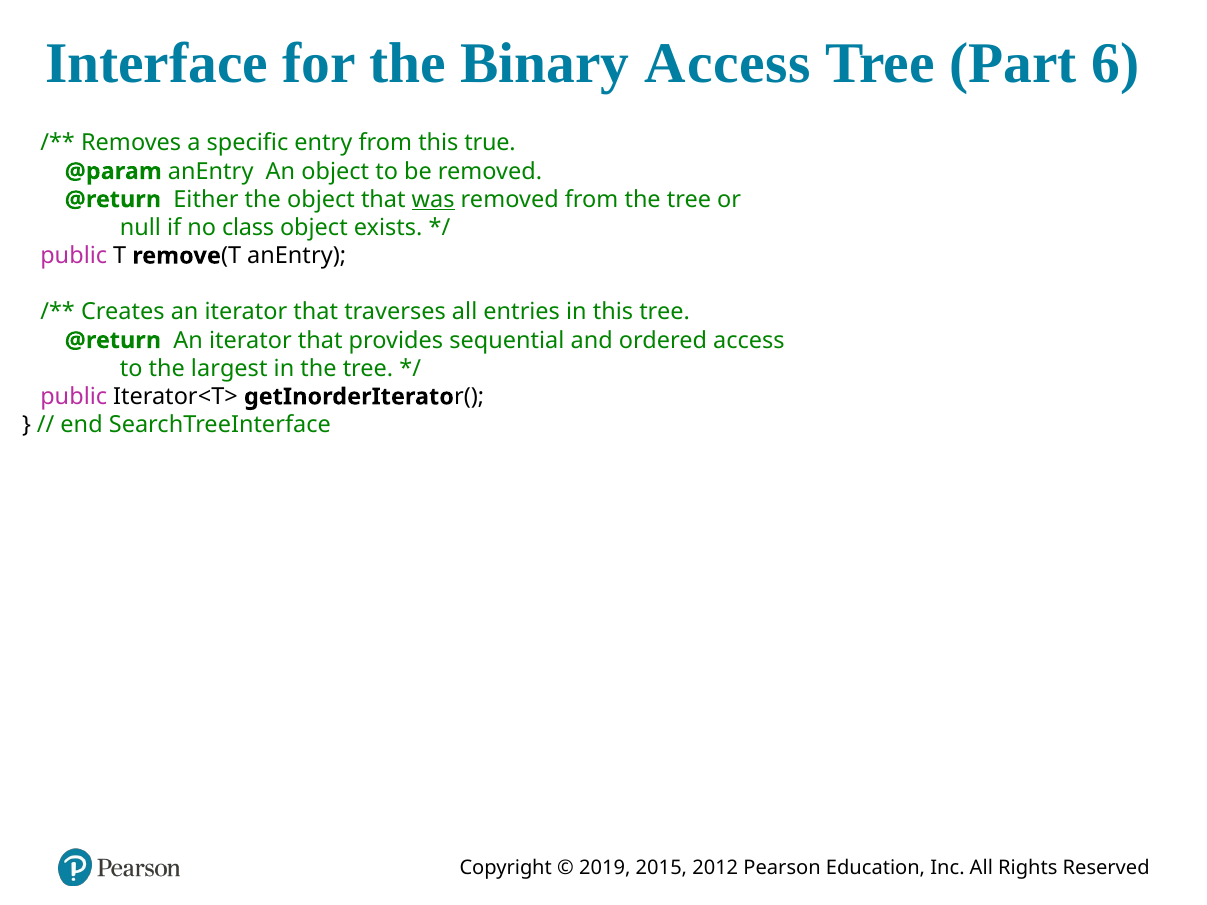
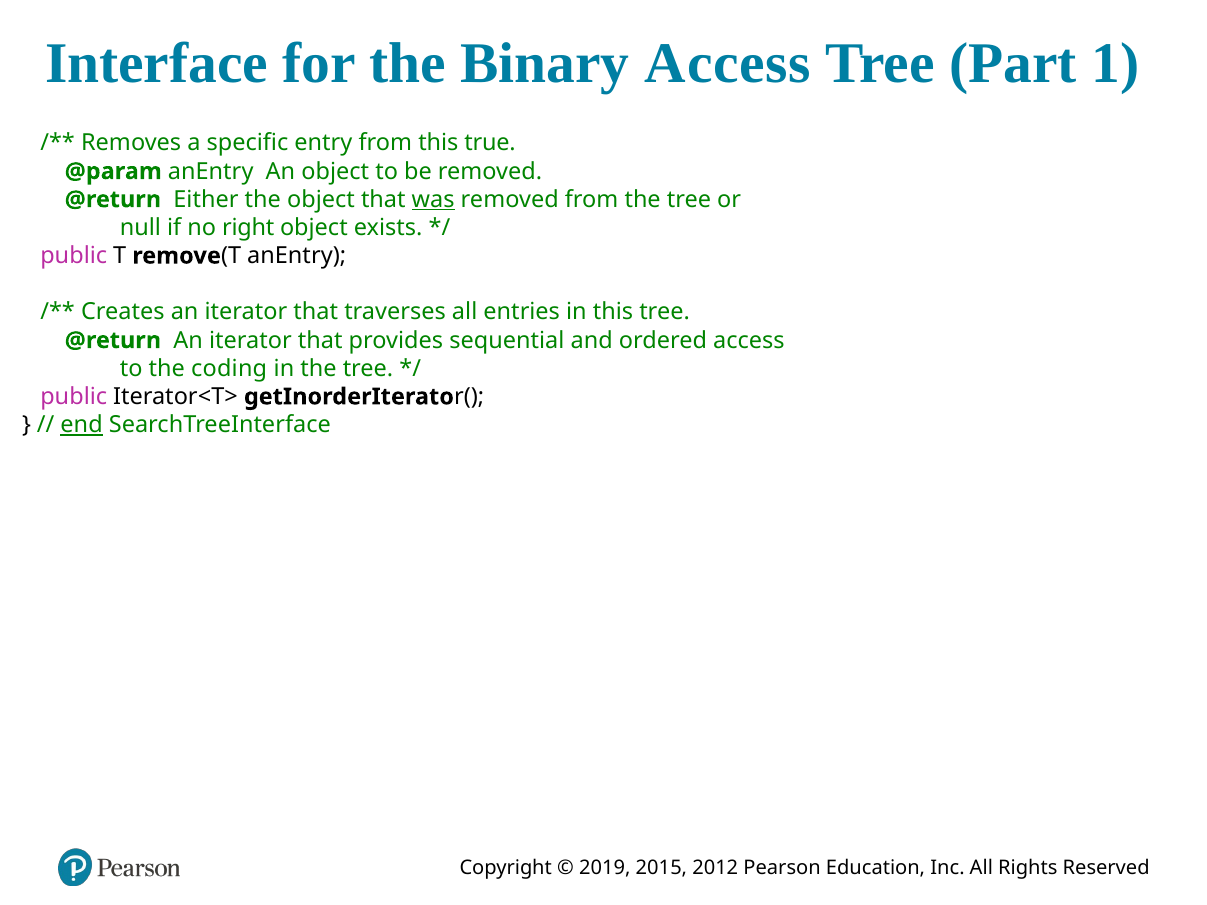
6: 6 -> 1 (1115, 64)
class: class -> right (248, 228)
largest: largest -> coding (229, 369)
end underline: none -> present (82, 425)
